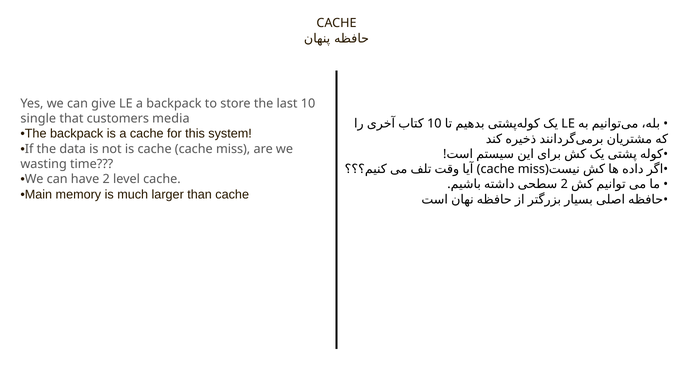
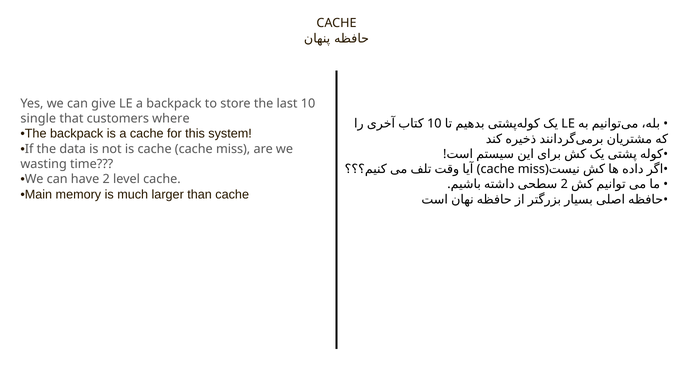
media: media -> where (171, 118)
